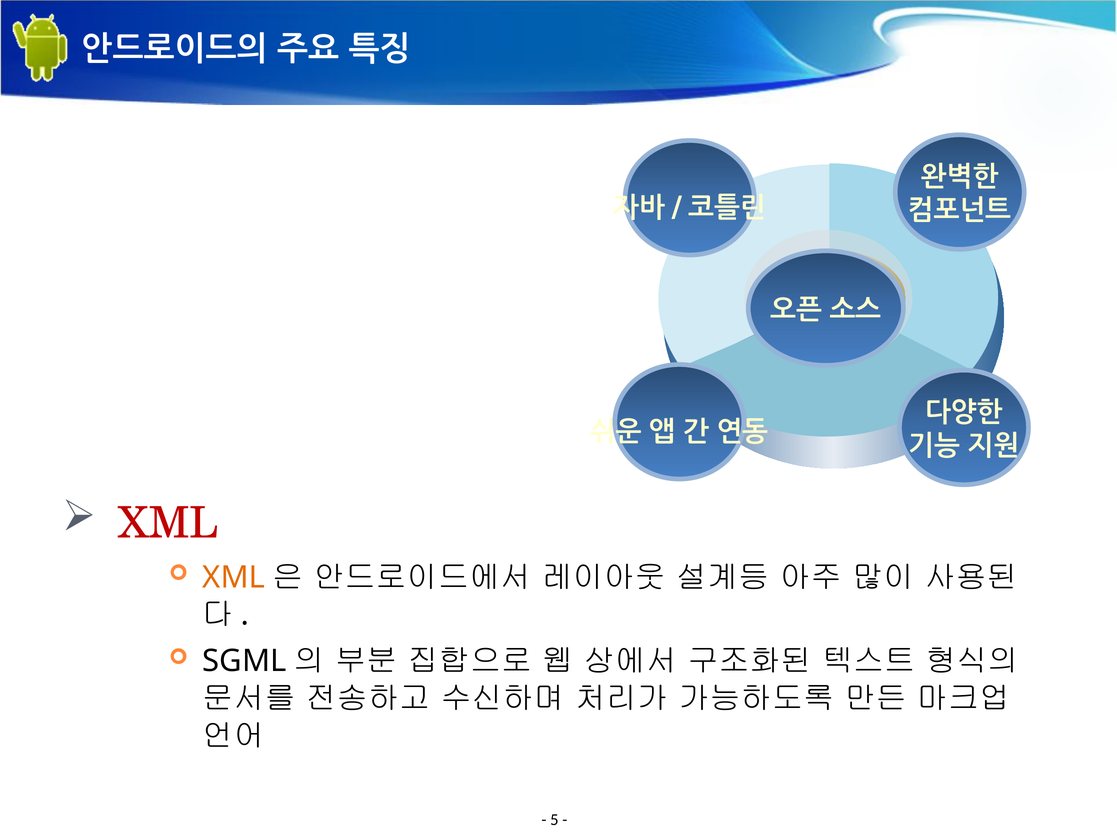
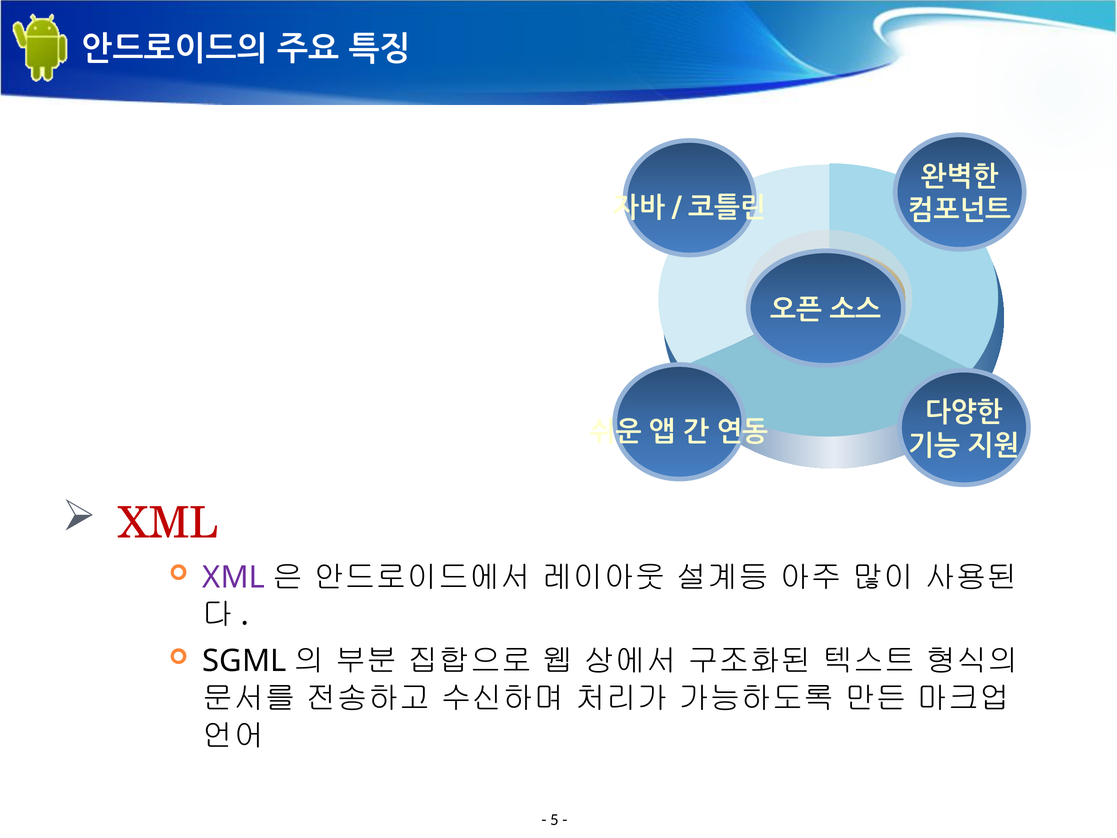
XML colour: orange -> purple (234, 577)
